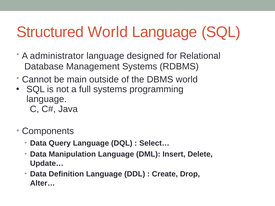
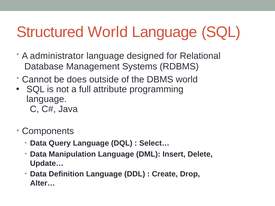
main: main -> does (77, 80)
full systems: systems -> attribute (110, 89)
